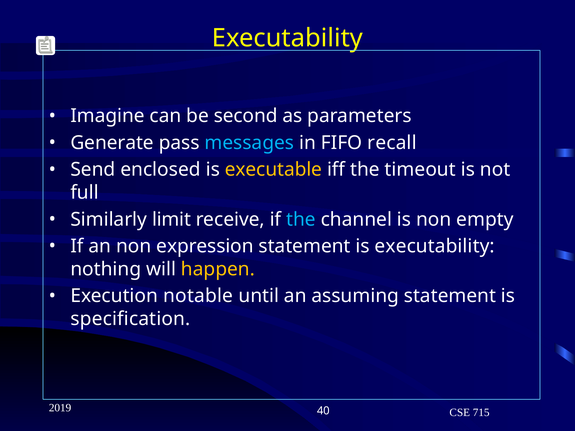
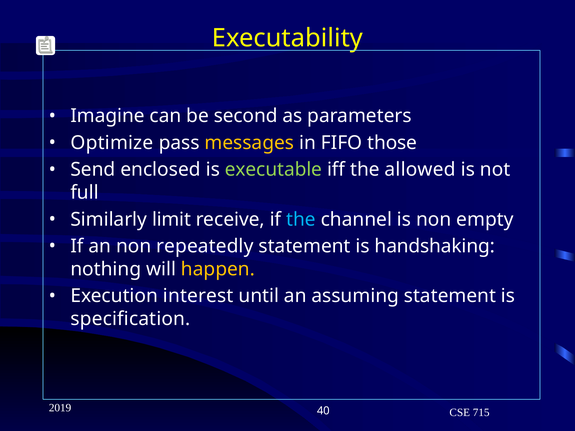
Generate: Generate -> Optimize (112, 143)
messages colour: light blue -> yellow (249, 143)
recall: recall -> those (392, 143)
executable colour: yellow -> light green (273, 170)
timeout: timeout -> allowed (420, 170)
expression: expression -> repeatedly (205, 246)
is executability: executability -> handshaking (435, 246)
notable: notable -> interest (198, 296)
